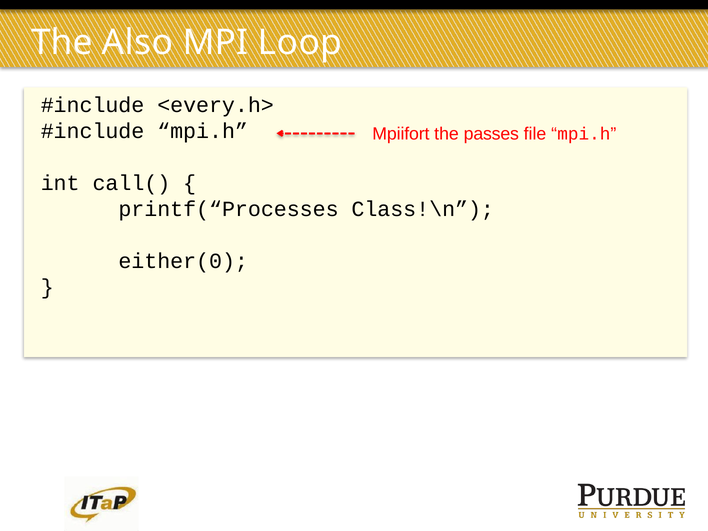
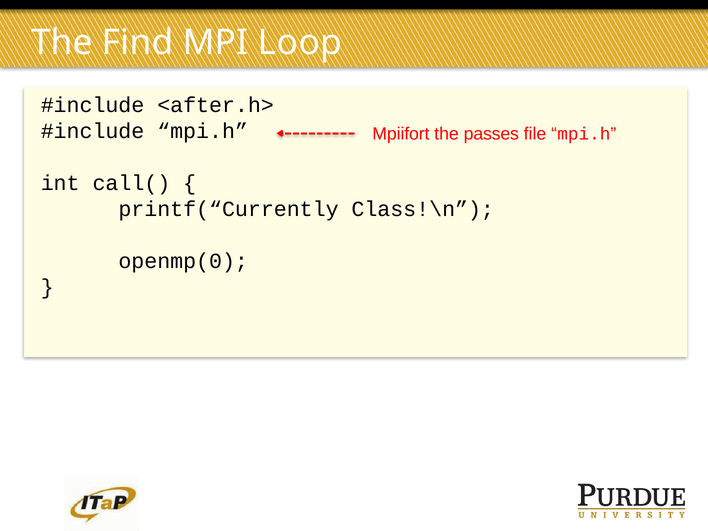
Also: Also -> Find (138, 43)
<every.h>: <every.h> -> <after.h> (216, 105)
printf(“Processes: printf(“Processes -> printf(“Currently (229, 209)
either(0: either(0 -> openmp(0 (183, 261)
